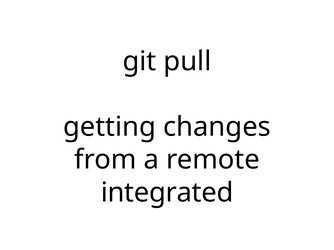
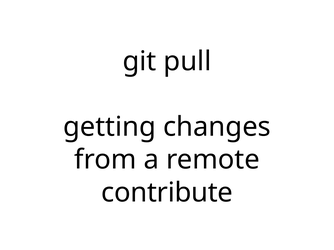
integrated: integrated -> contribute (167, 193)
